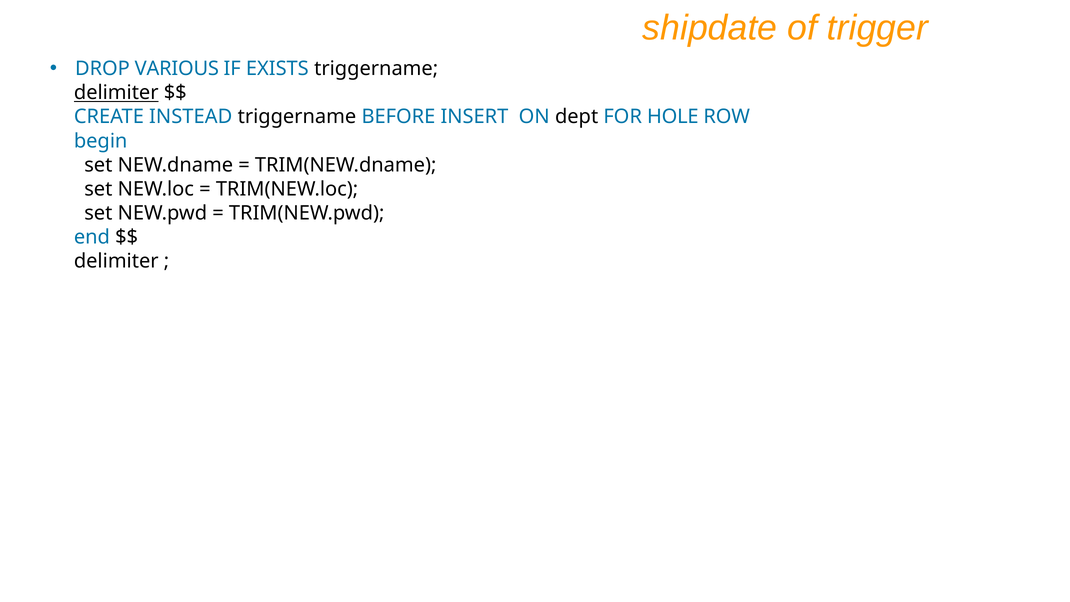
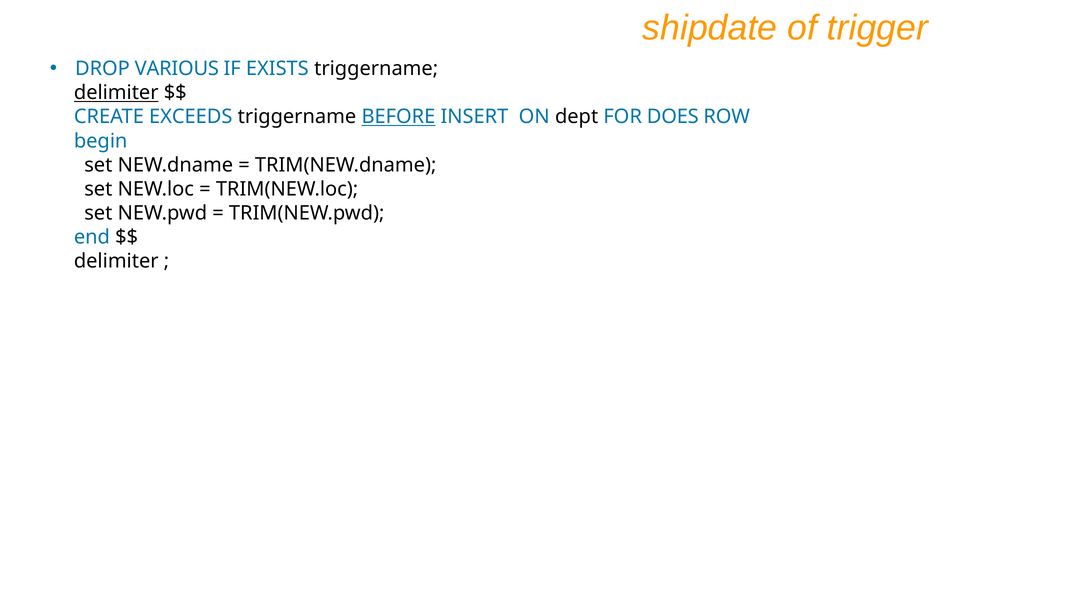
INSTEAD: INSTEAD -> EXCEEDS (191, 117)
BEFORE underline: none -> present (398, 117)
HOLE: HOLE -> DOES (673, 117)
